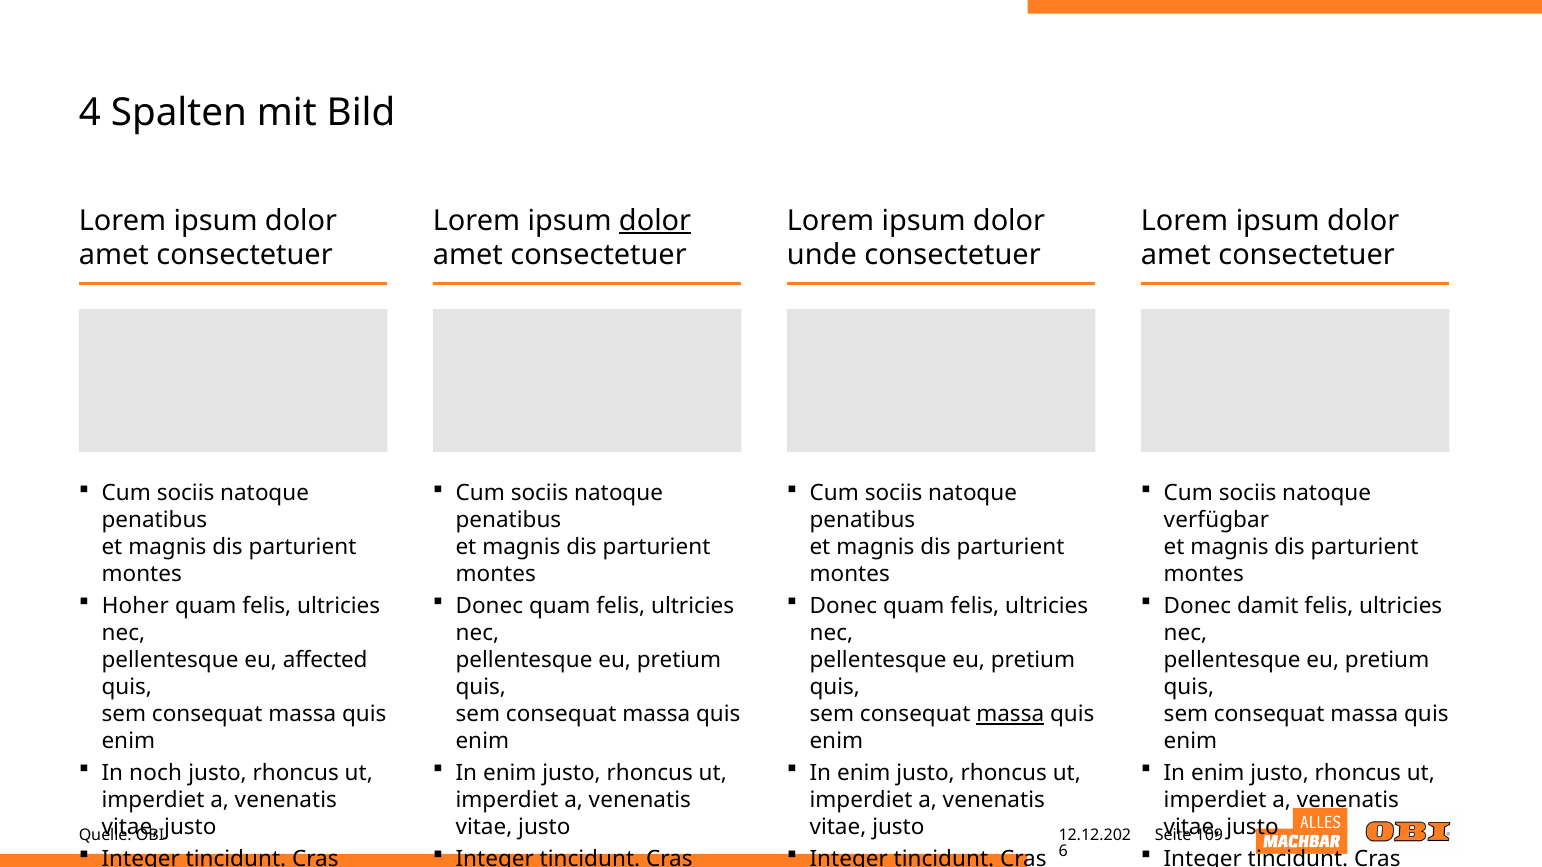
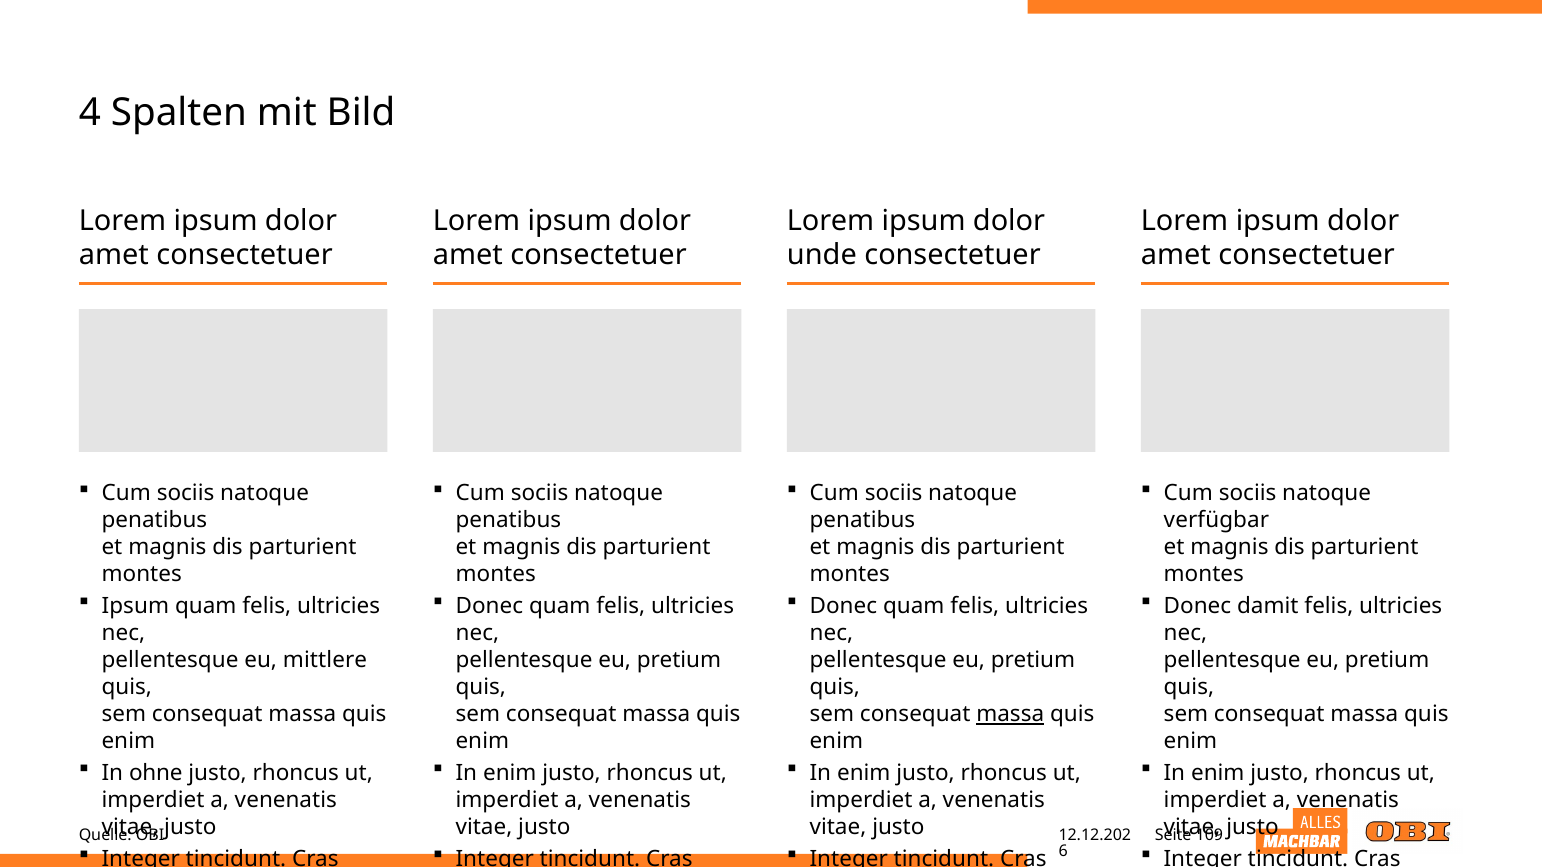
dolor underline: present -> none (655, 221)
Hoher: Hoher -> Ipsum (135, 607)
affected: affected -> mittlere (325, 661)
noch: noch -> ohne (156, 773)
